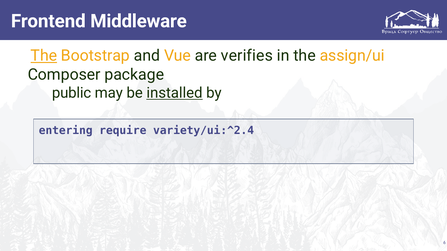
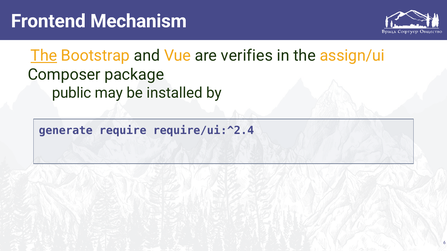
Middleware: Middleware -> Mechanism (138, 21)
installed underline: present -> none (175, 93)
entering: entering -> generate (66, 131)
variety/ui:^2.4: variety/ui:^2.4 -> require/ui:^2.4 (204, 131)
